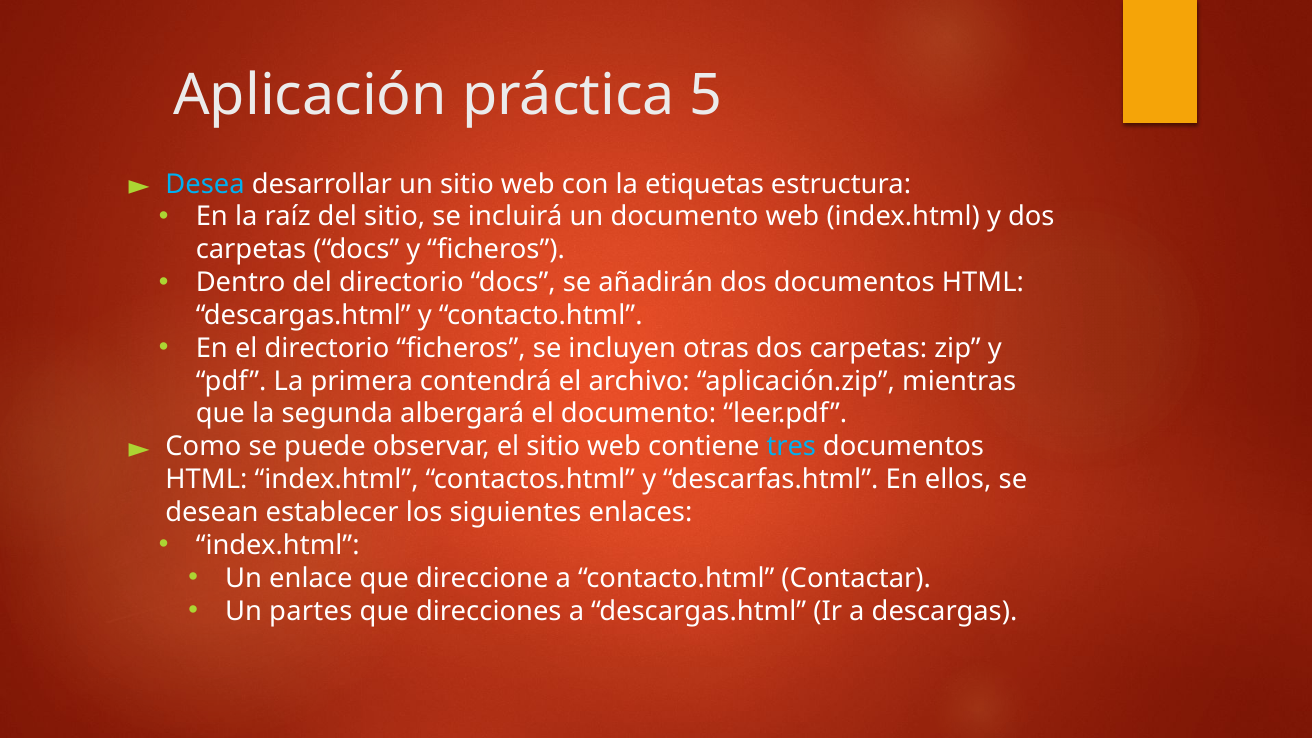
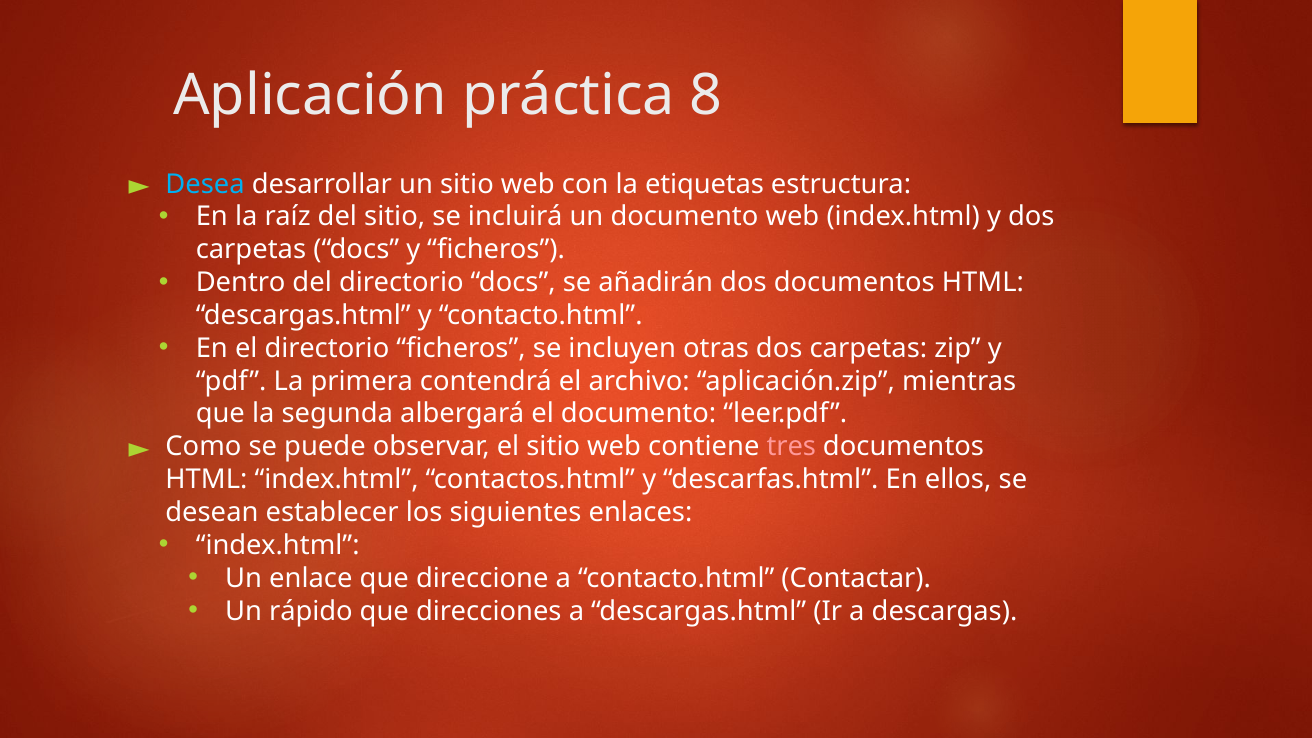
5: 5 -> 8 (706, 95)
tres colour: light blue -> pink (791, 447)
partes: partes -> rápido (311, 611)
